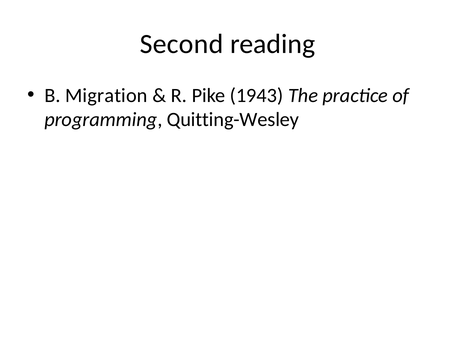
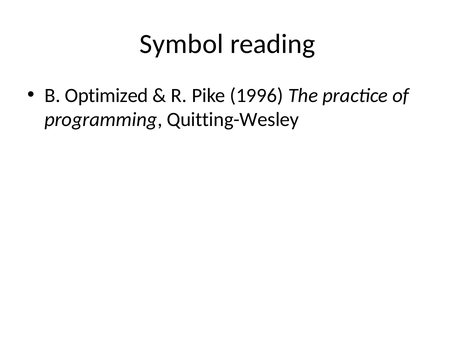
Second: Second -> Symbol (182, 44)
Migration: Migration -> Optimized (107, 95)
1943: 1943 -> 1996 (257, 95)
